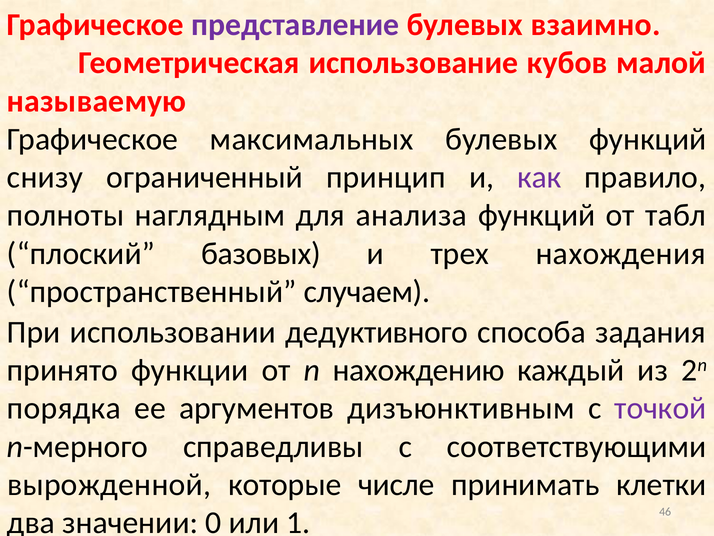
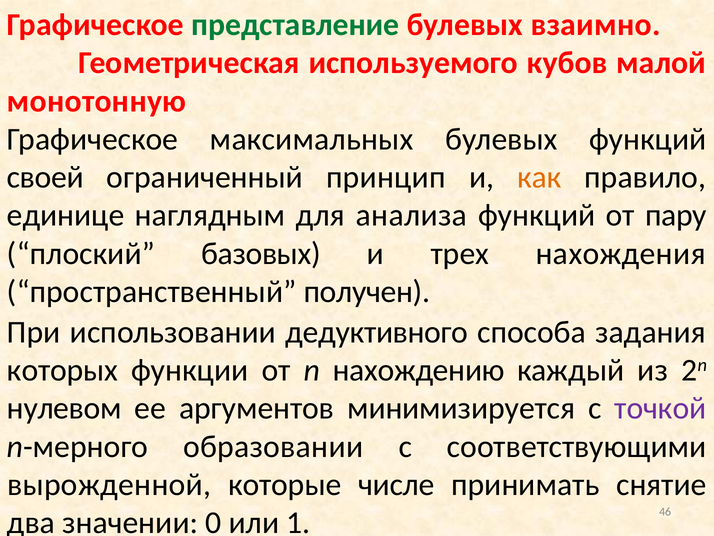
представление colour: purple -> green (295, 25)
использование: использование -> используемого (413, 63)
называемую: называемую -> монотонную (97, 101)
снизу: снизу -> своей (45, 177)
как colour: purple -> orange (539, 177)
полноты: полноты -> единице (66, 215)
табл: табл -> пару (676, 215)
случаем: случаем -> получен (367, 291)
принято: принято -> которых (63, 370)
порядка: порядка -> нулевом (64, 408)
дизъюнктивным: дизъюнктивным -> минимизируется (461, 408)
справедливы: справедливы -> образовании (273, 446)
клетки: клетки -> снятие (661, 484)
